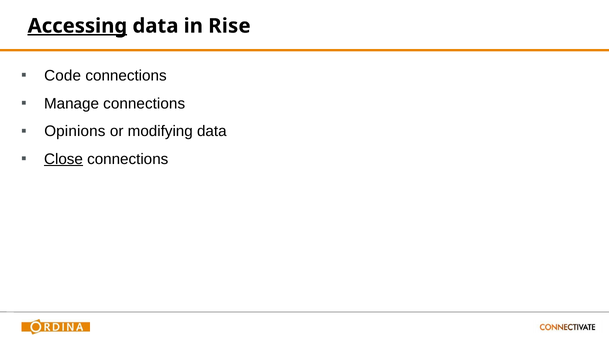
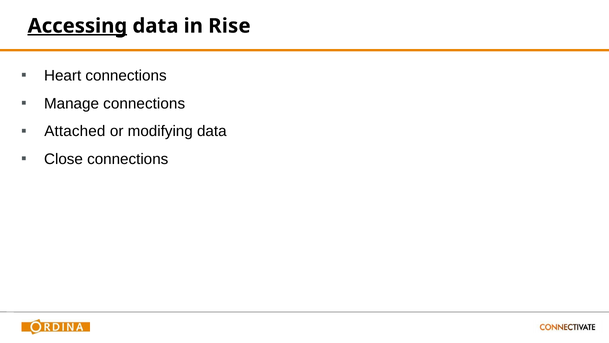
Code: Code -> Heart (63, 76)
Opinions: Opinions -> Attached (75, 131)
Close underline: present -> none (63, 159)
